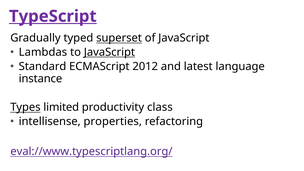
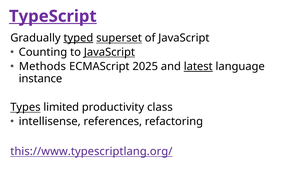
typed underline: none -> present (78, 38)
Lambdas: Lambdas -> Counting (43, 52)
Standard: Standard -> Methods (42, 67)
2012: 2012 -> 2025 (145, 67)
latest underline: none -> present (198, 67)
properties: properties -> references (113, 122)
eval://www.typescriptlang.org/: eval://www.typescriptlang.org/ -> this://www.typescriptlang.org/ (91, 151)
